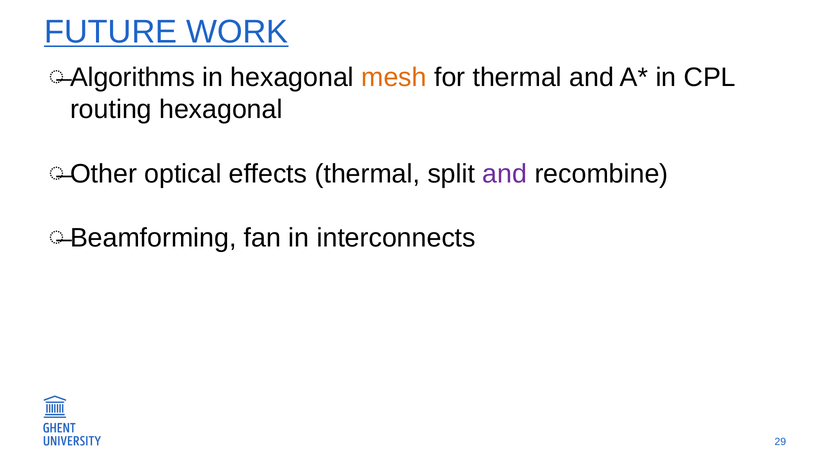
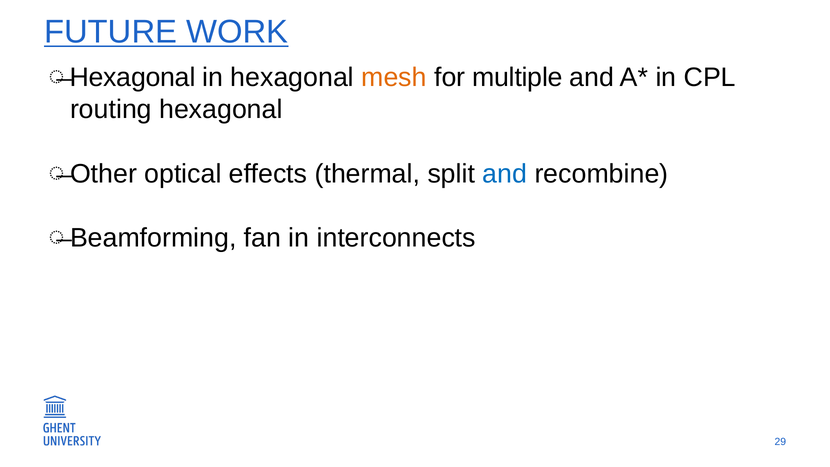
Algorithms: Algorithms -> Hexagonal (133, 77)
for thermal: thermal -> multiple (517, 77)
and colour: purple -> blue (505, 174)
